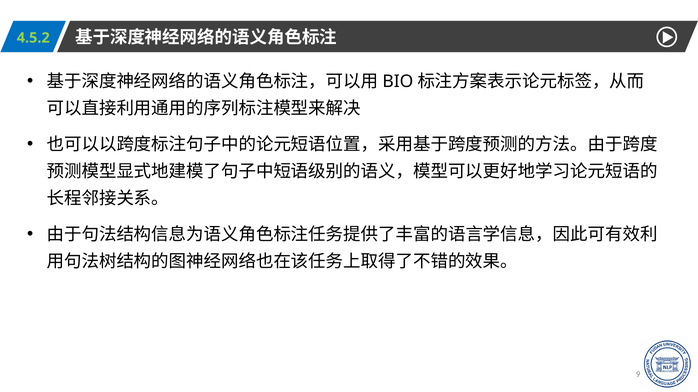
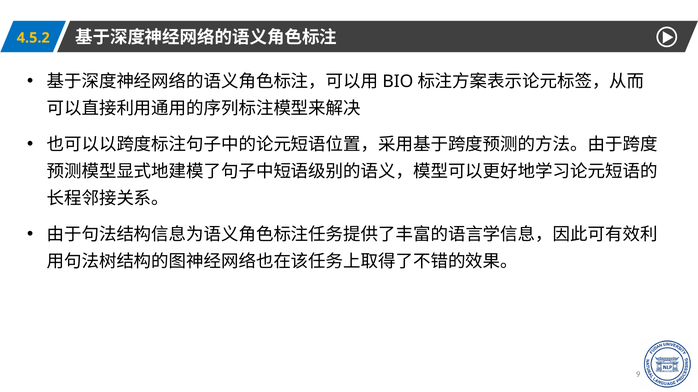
4.5.2 colour: light green -> yellow (33, 38)
